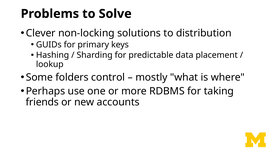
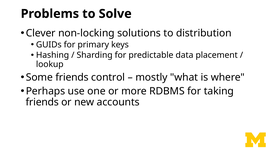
Some folders: folders -> friends (72, 77)
